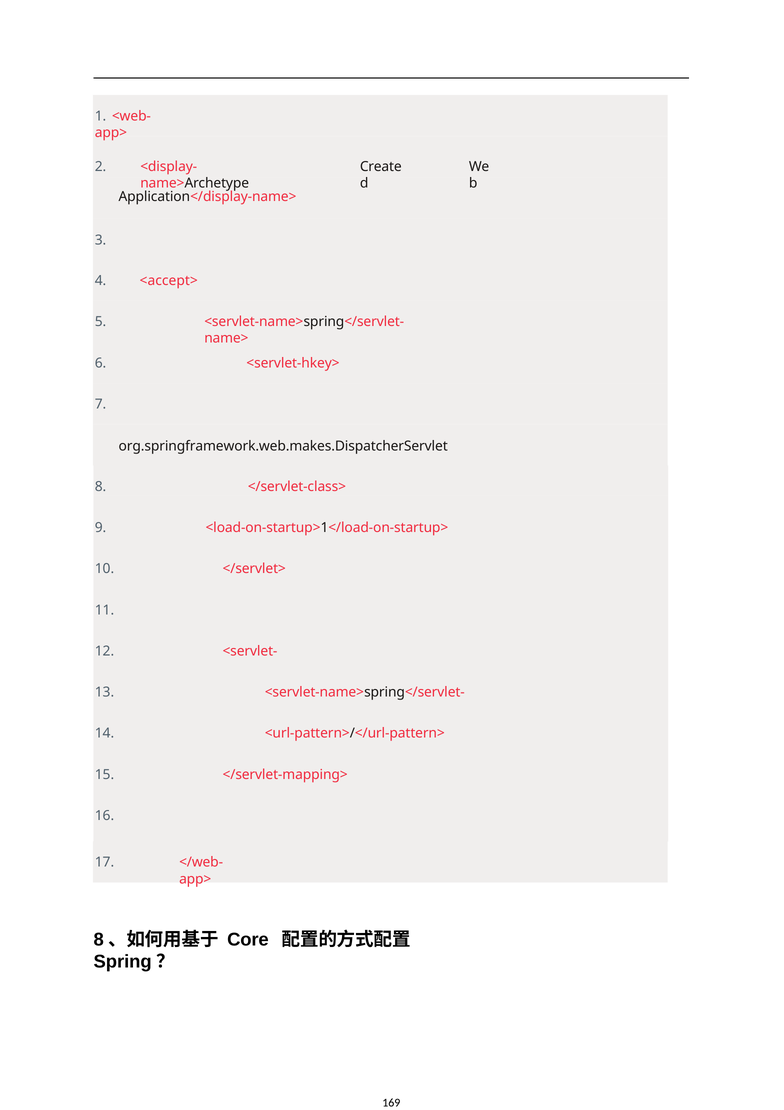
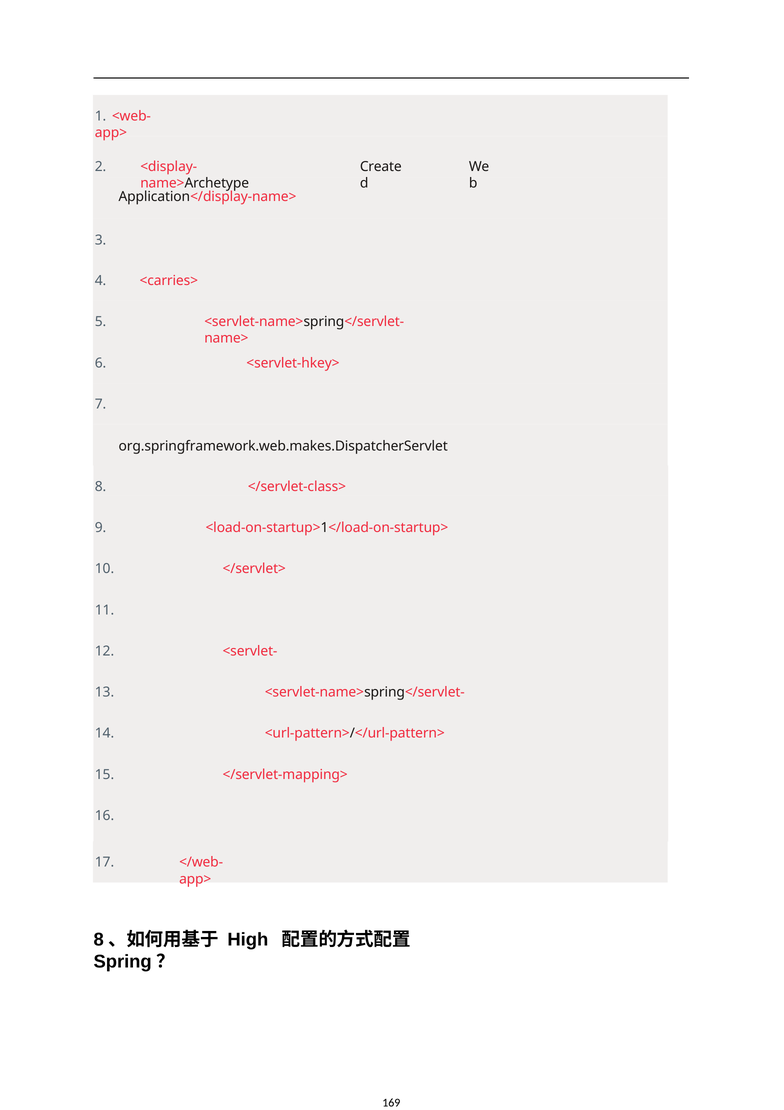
<accept>: <accept> -> <carries> (169, 281)
Core: Core -> High (248, 939)
